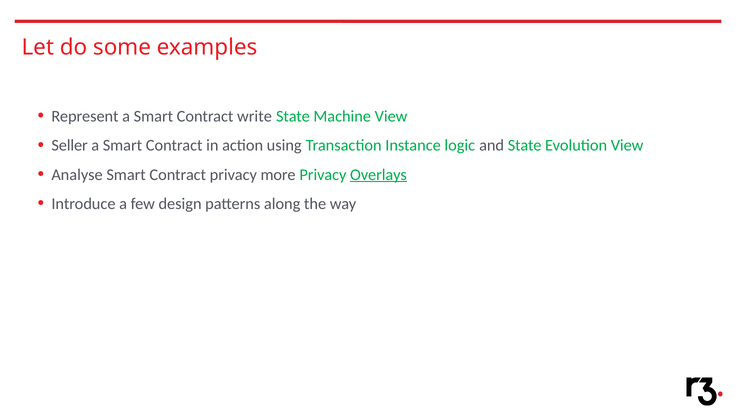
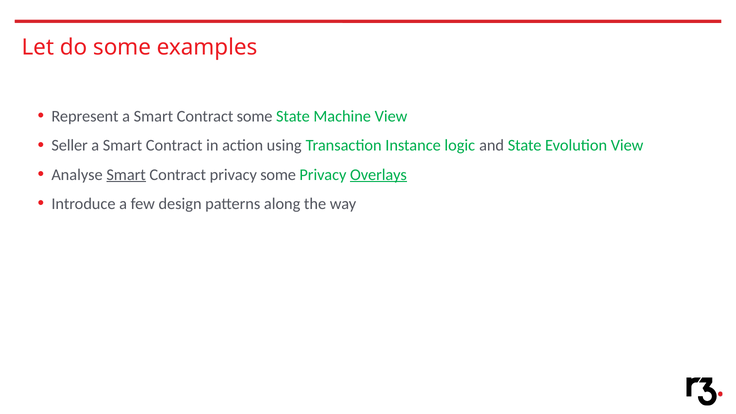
Contract write: write -> some (255, 116)
Smart underline: none -> present (126, 175)
privacy more: more -> some (278, 175)
